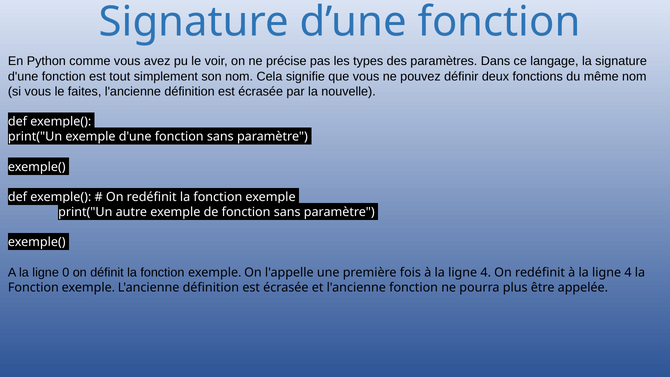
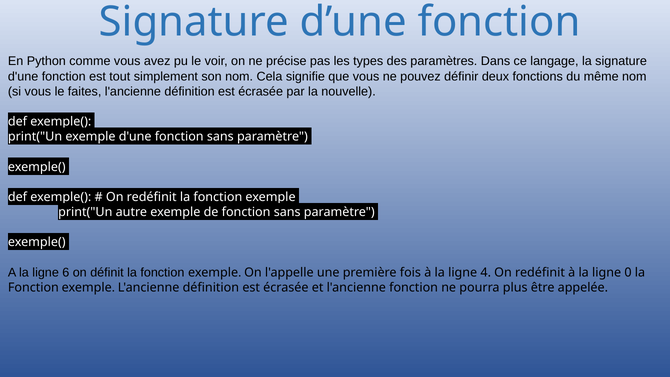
0: 0 -> 6 (66, 272)
4: 4 -> 0 (628, 272)
